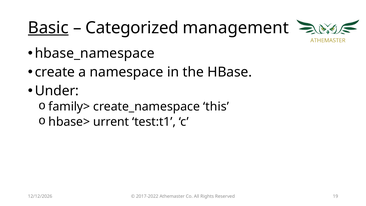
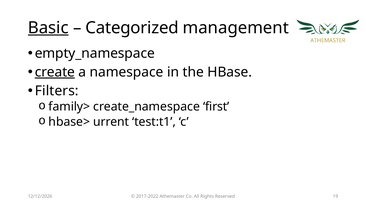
hbase_namespace: hbase_namespace -> empty_namespace (95, 53)
create underline: none -> present (55, 72)
Under: Under -> Filters (57, 91)
this: this -> first (216, 107)
